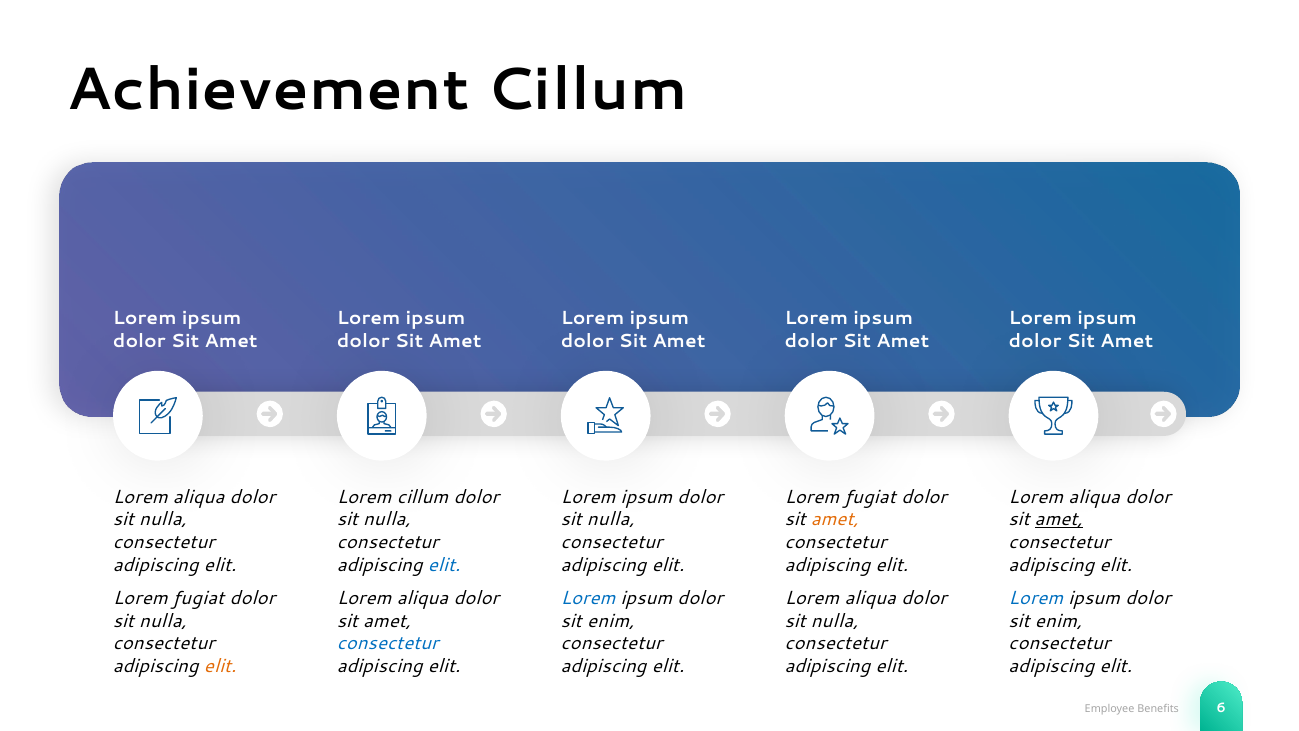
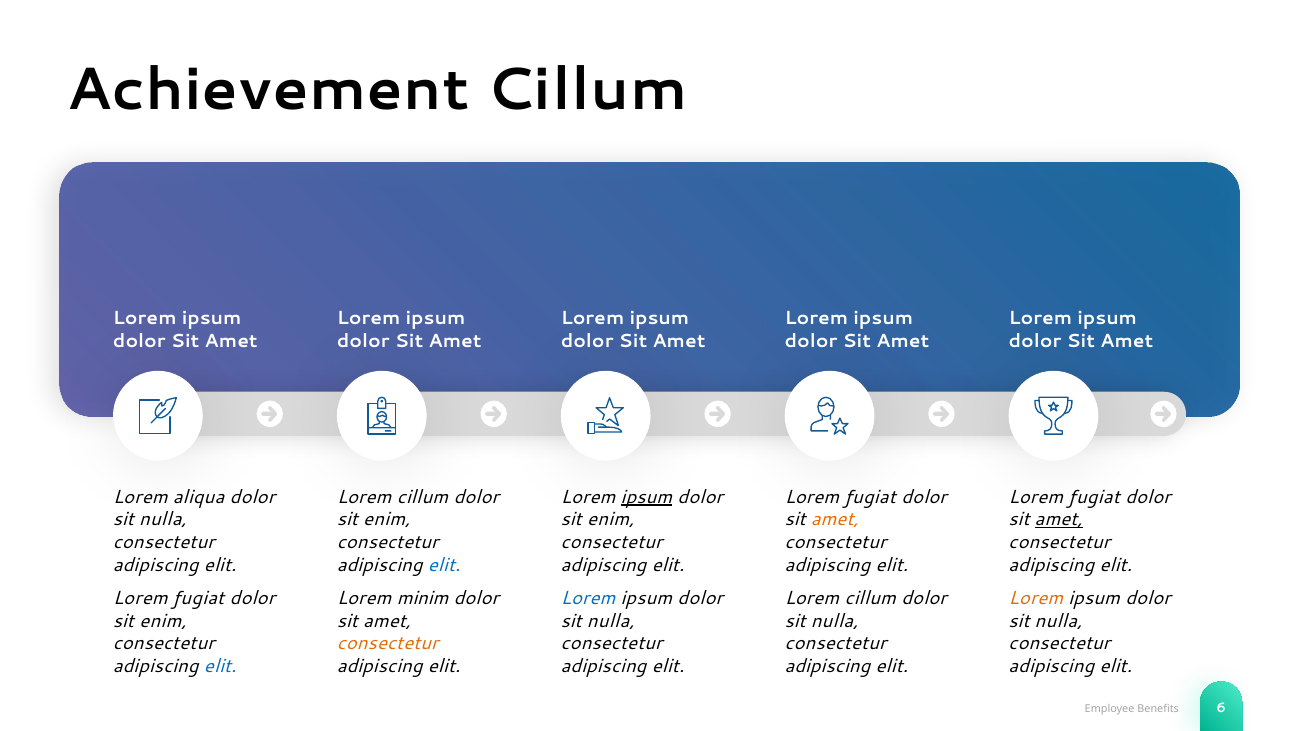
ipsum underline: none -> present (646, 497)
aliqua: aliqua -> fugiat (1094, 497)
nulla: nulla -> enim (387, 519)
nulla: nulla -> enim (611, 519)
aliqua: aliqua -> minim (423, 598)
aliqua: aliqua -> cillum (870, 598)
Lorem colour: blue -> orange (1036, 598)
nulla: nulla -> enim (163, 621)
enim: enim -> nulla (611, 621)
enim: enim -> nulla (1059, 621)
consectetur colour: blue -> orange (388, 643)
elit colour: orange -> blue (220, 666)
